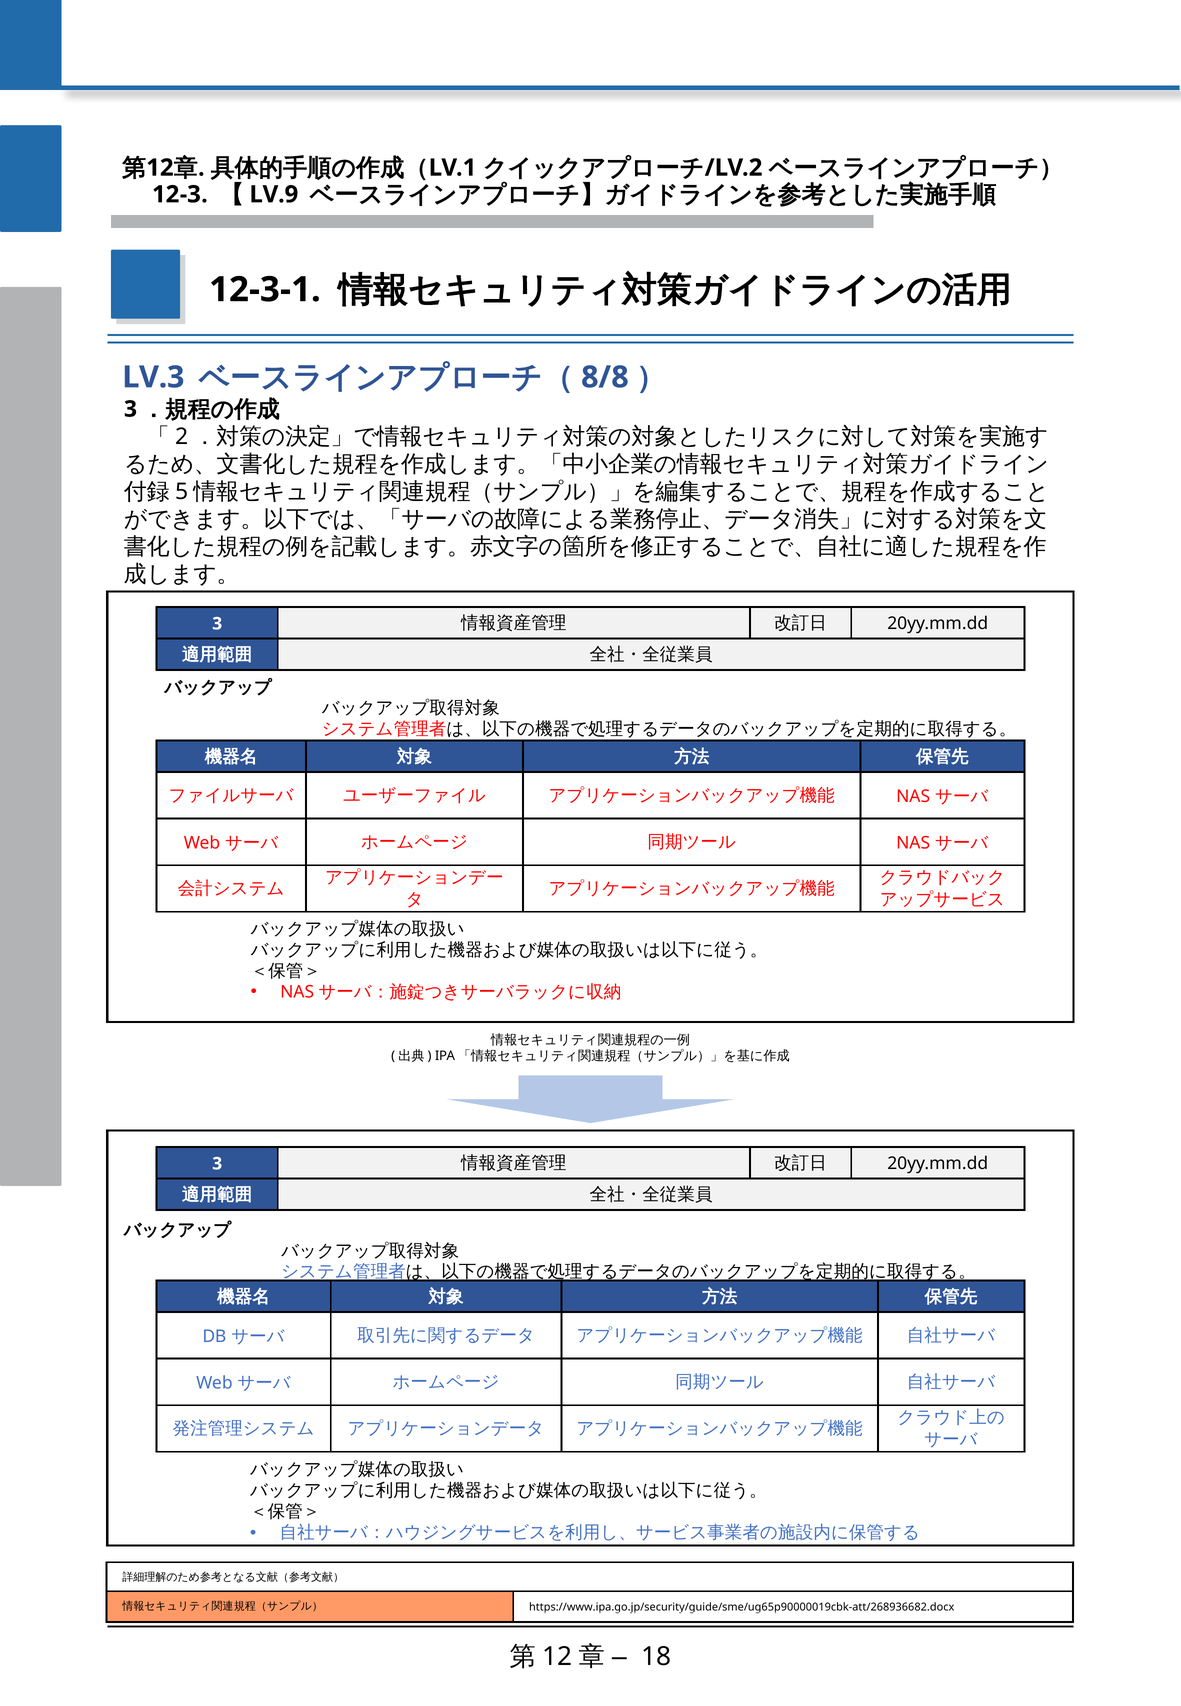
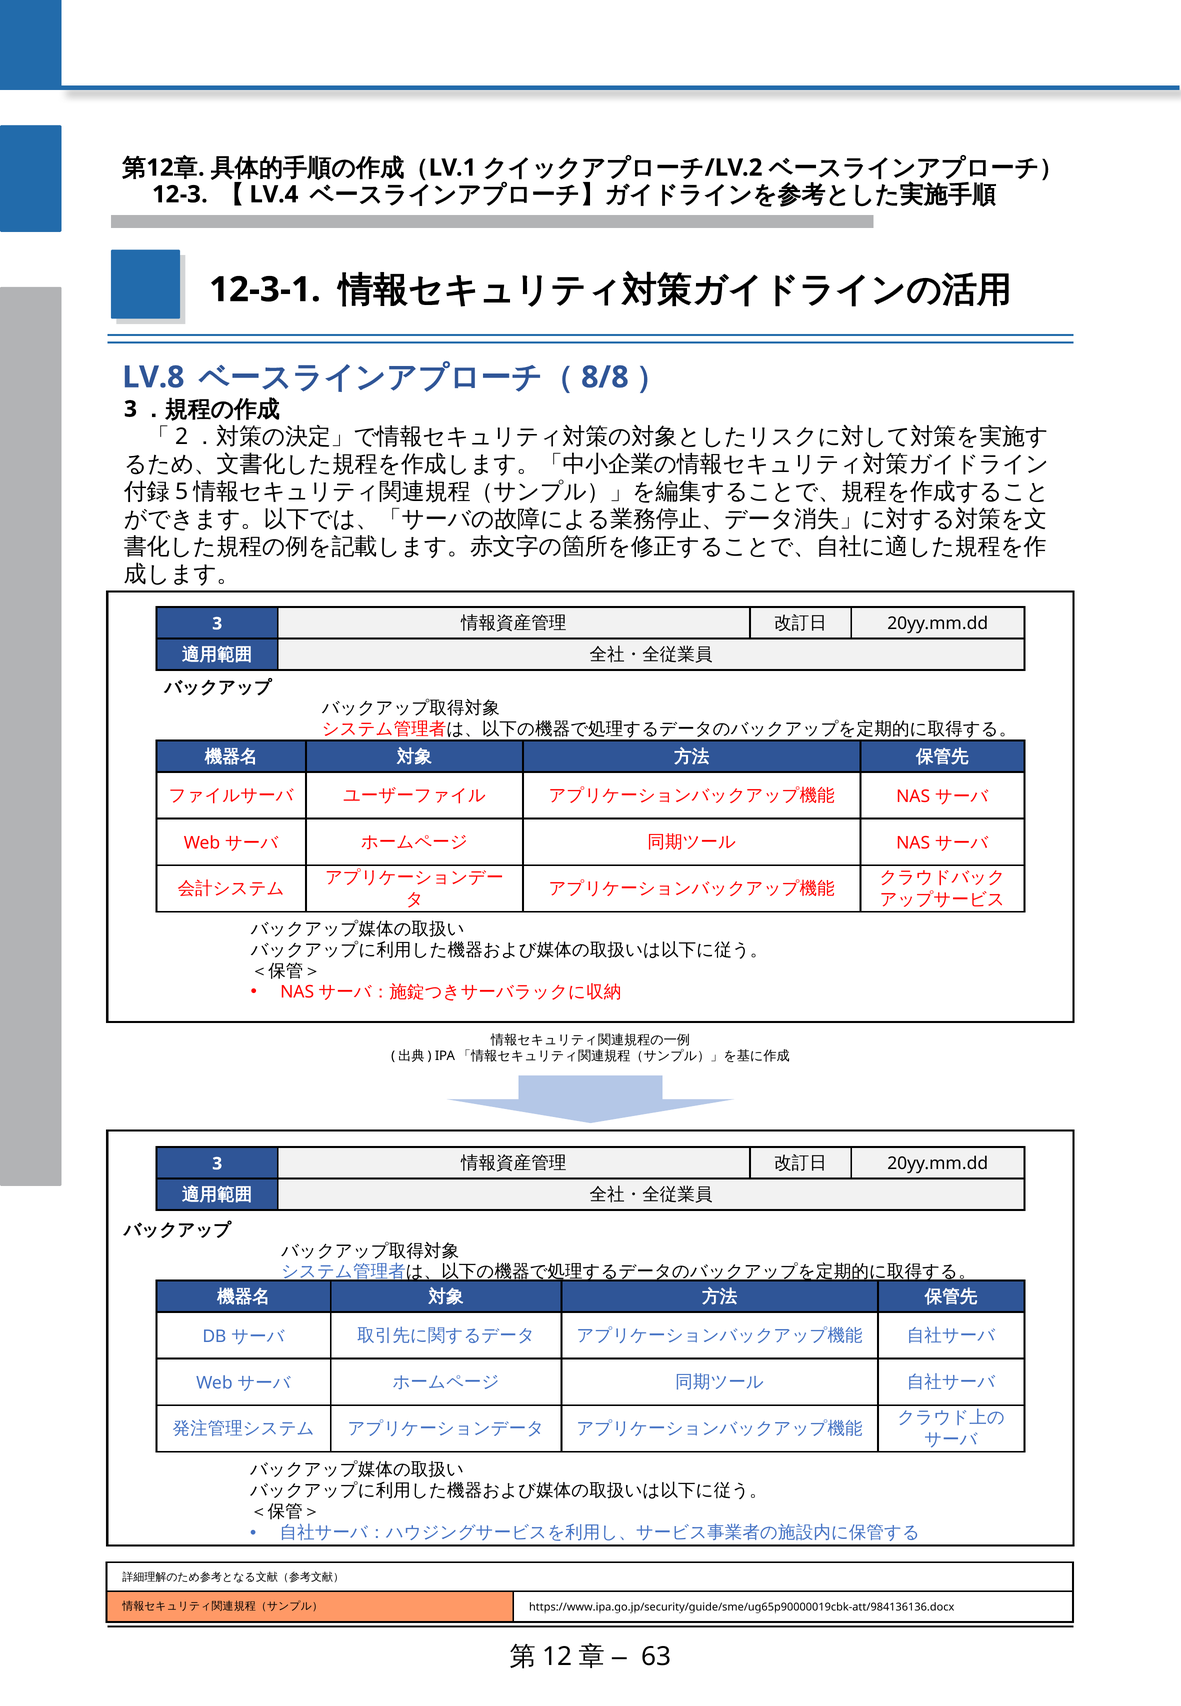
LV.9: LV.9 -> LV.4 (274, 194)
LV.3: LV.3 -> LV.8 (153, 377)
https://www.ipa.go.jp/security/guide/sme/ug65p90000019cbk-att/268936682.docx: https://www.ipa.go.jp/security/guide/sme/ug65p90000019cbk-att/268936682.docx -> https://www.ipa.go.jp/security/guide/sme/ug65p90000019cbk-att/984136136.docx (742, 1607)
18: 18 -> 63 (656, 1656)
